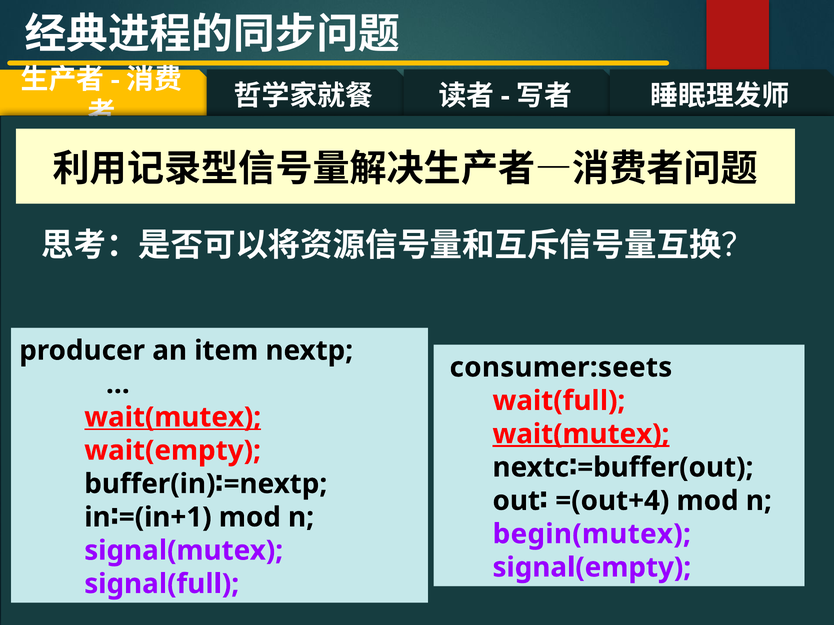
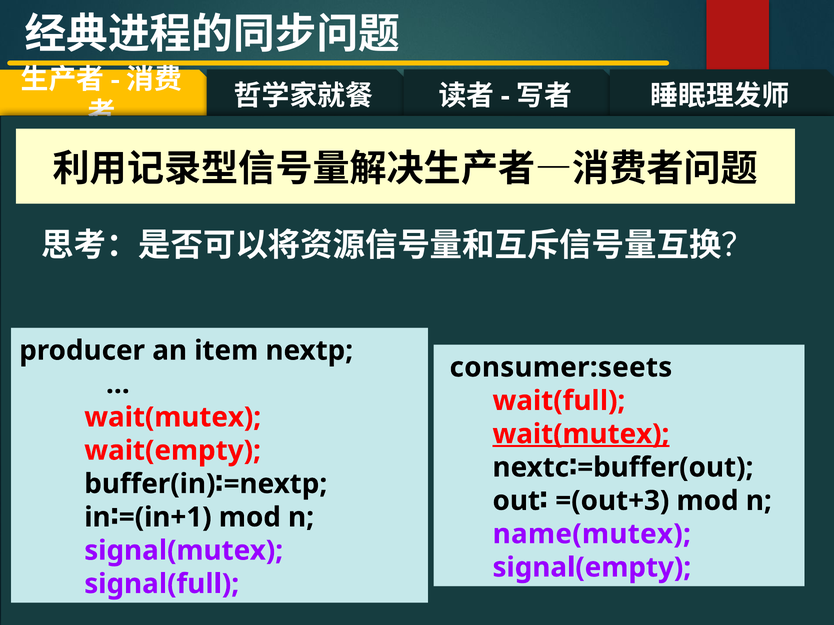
wait(mutex underline: present -> none (173, 418)
=(out+4: =(out+4 -> =(out+3 (612, 501)
begin(mutex: begin(mutex -> name(mutex (592, 534)
